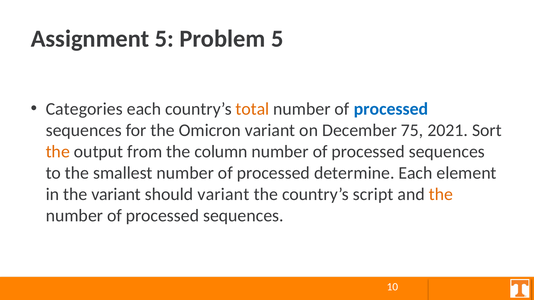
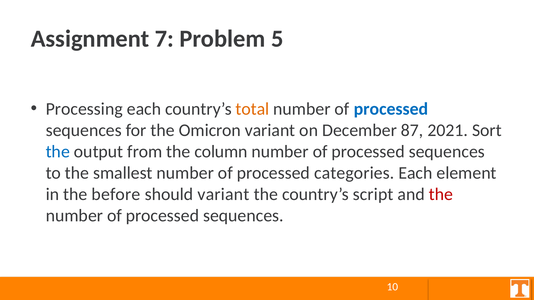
Assignment 5: 5 -> 7 (164, 39)
Categories: Categories -> Processing (84, 109)
75: 75 -> 87 (412, 130)
the colour: orange -> blue (58, 152)
determine: determine -> categories (354, 173)
the variant: variant -> before (116, 194)
the colour: orange -> red (441, 194)
